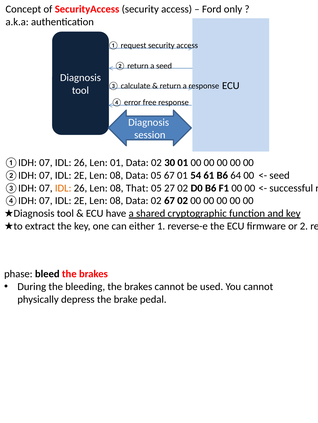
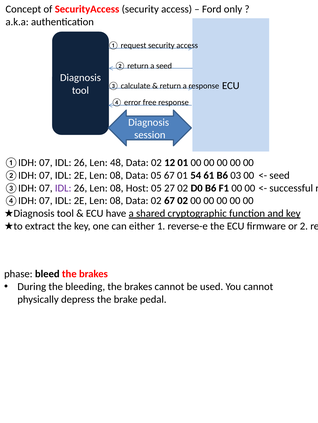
Len 01: 01 -> 48 (117, 163)
30: 30 -> 12 (170, 163)
64: 64 -> 03 (236, 176)
IDL colour: orange -> purple (63, 188)
That: That -> Host (137, 188)
